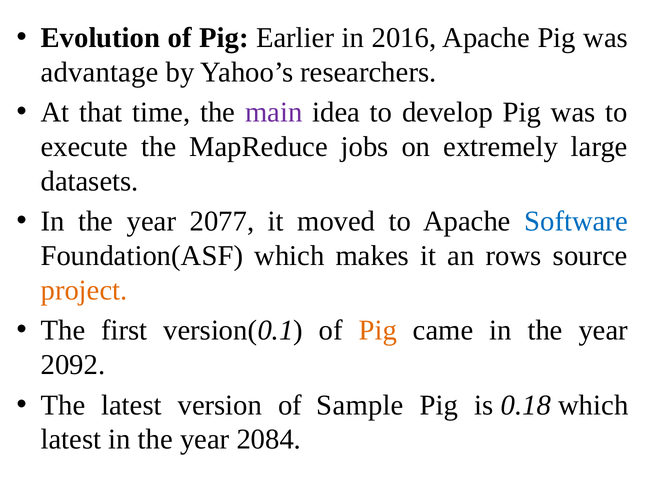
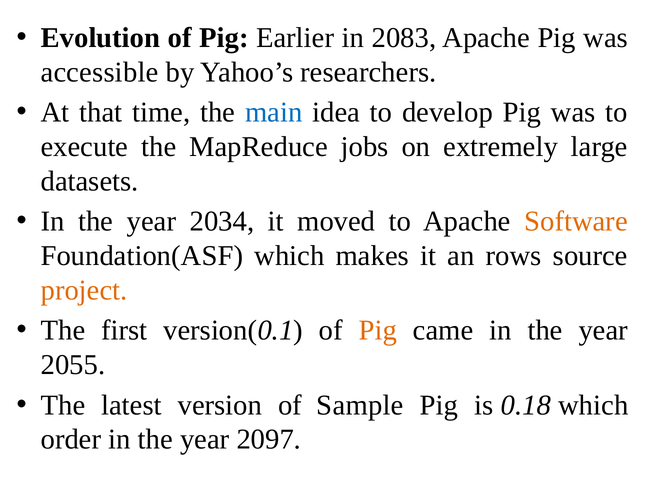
2016: 2016 -> 2083 (404, 38)
advantage: advantage -> accessible (100, 72)
main colour: purple -> blue (274, 112)
2077: 2077 -> 2034 (222, 221)
Software colour: blue -> orange (576, 221)
2092: 2092 -> 2055 (73, 365)
latest: latest -> order (71, 439)
2084: 2084 -> 2097 (269, 439)
